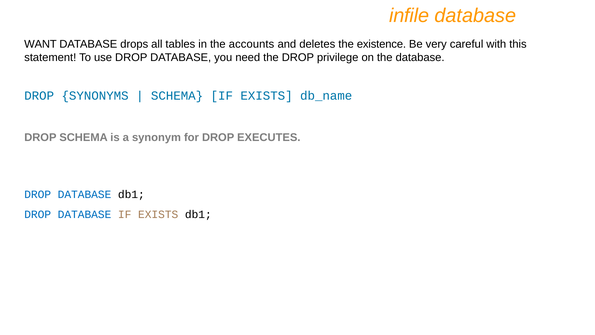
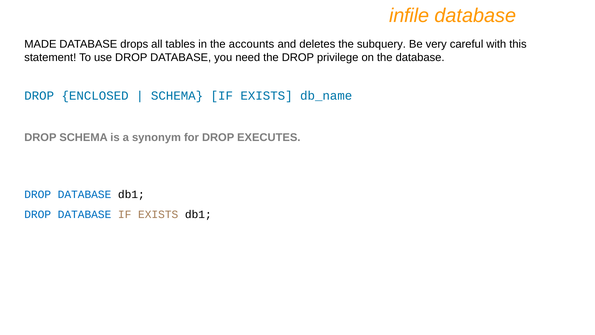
WANT: WANT -> MADE (40, 44)
existence: existence -> subquery (381, 44)
SYNONYMS: SYNONYMS -> ENCLOSED (95, 96)
